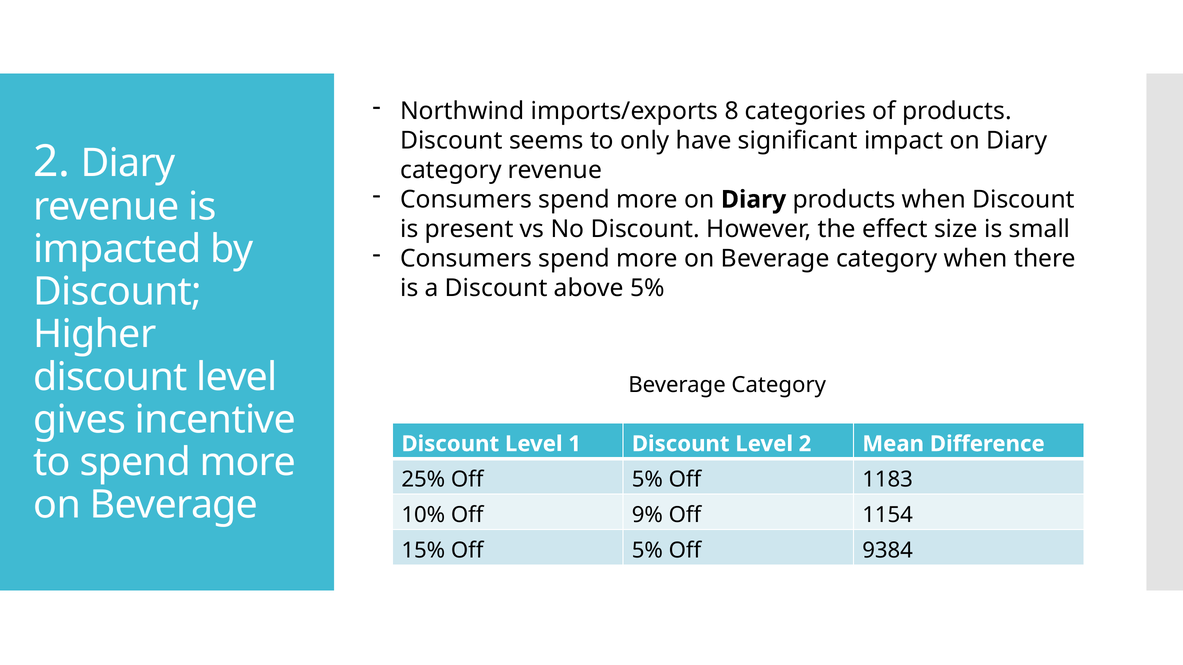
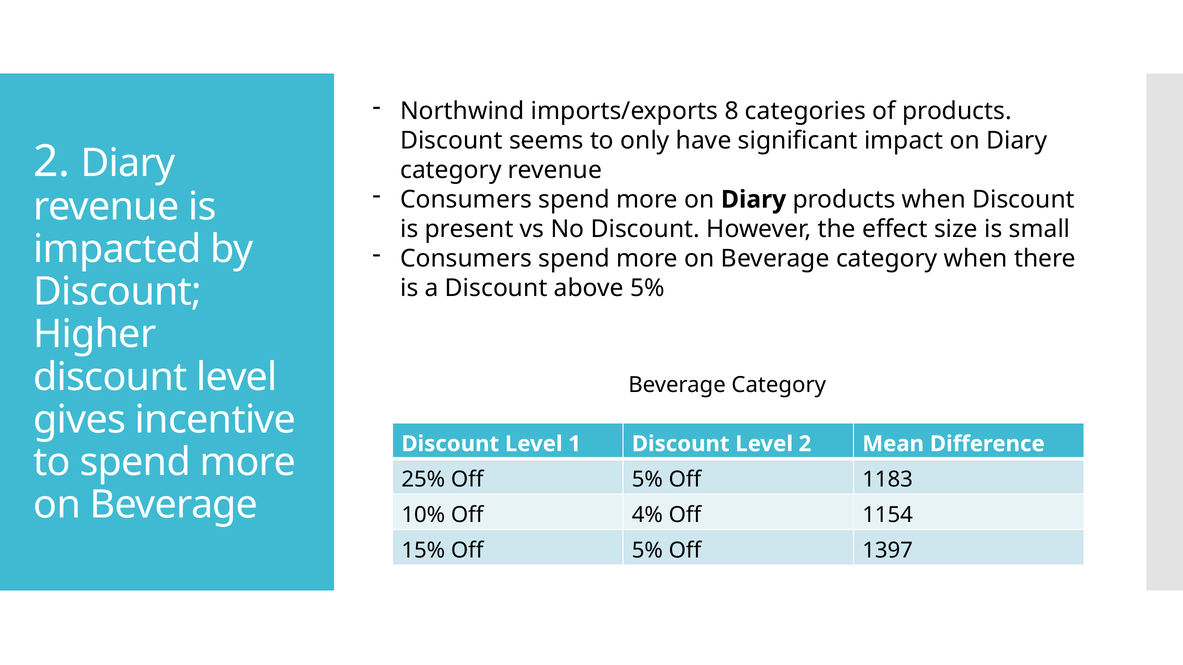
9%: 9% -> 4% (647, 515)
9384: 9384 -> 1397 (888, 551)
